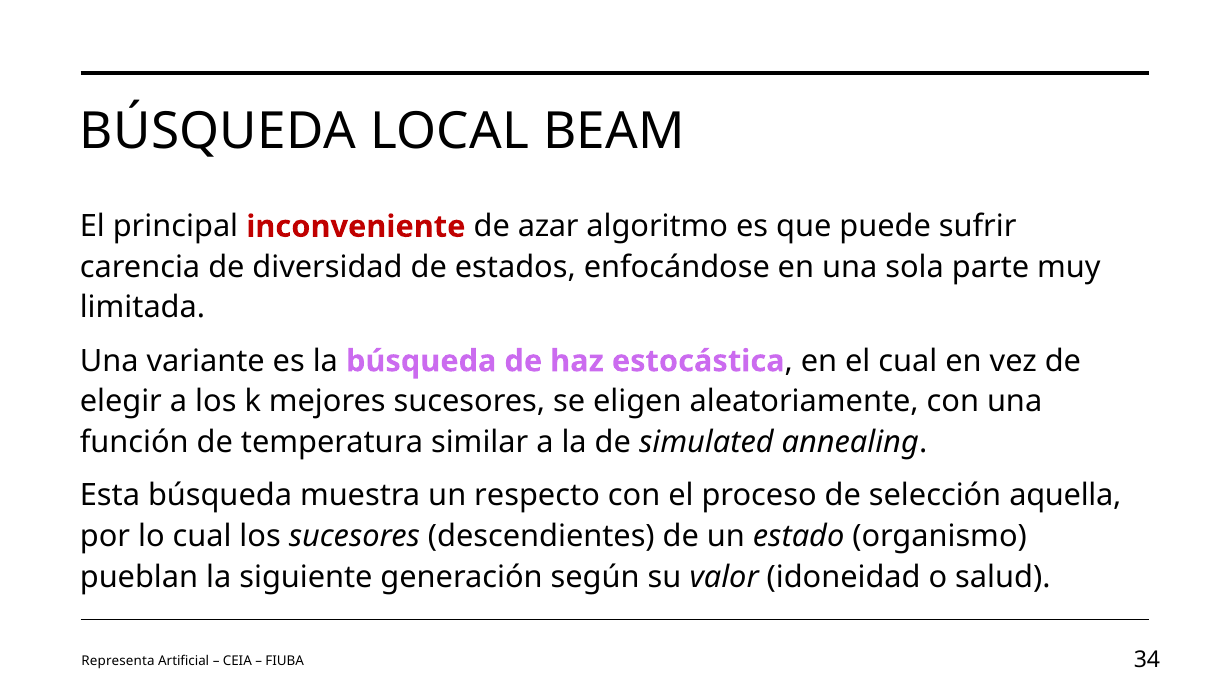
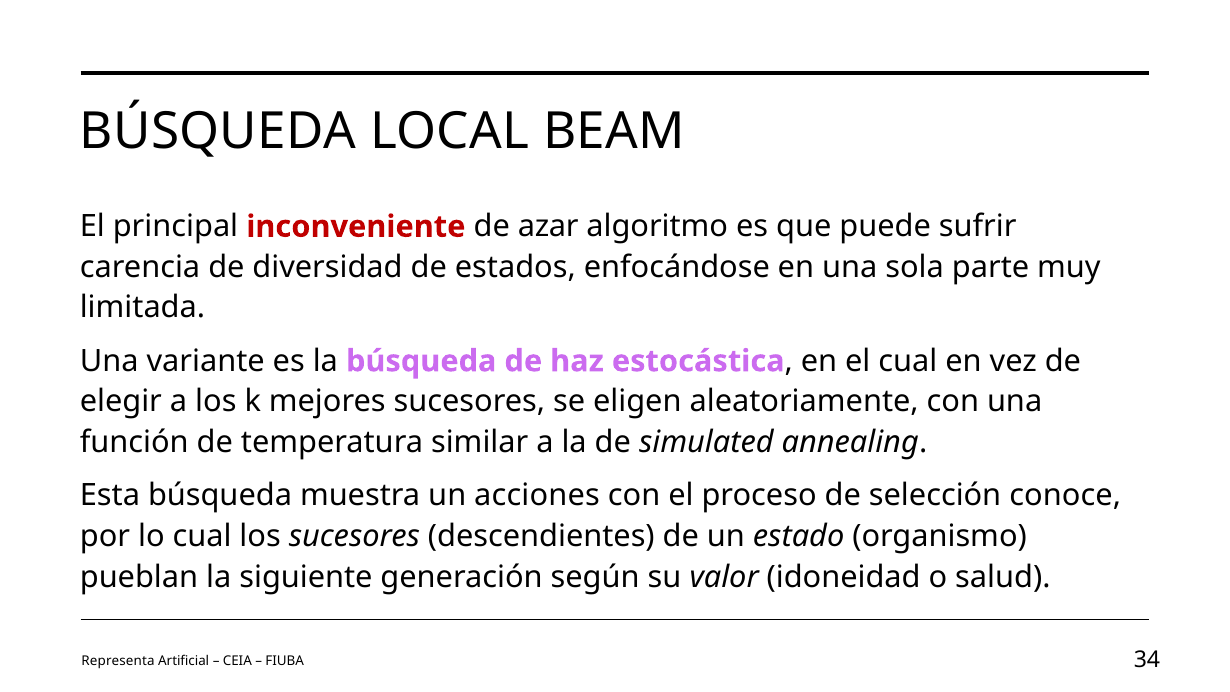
respecto: respecto -> acciones (537, 496)
aquella: aquella -> conoce (1065, 496)
